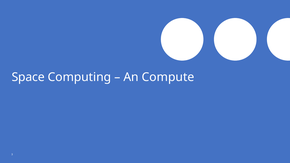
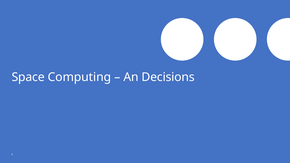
Compute: Compute -> Decisions (168, 77)
